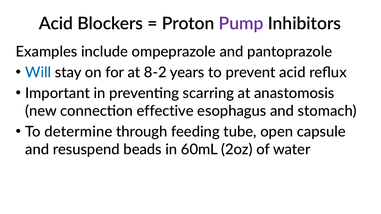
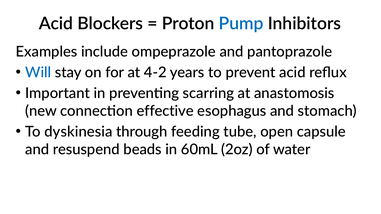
Pump colour: purple -> blue (241, 24)
8-2: 8-2 -> 4-2 (155, 73)
determine: determine -> dyskinesia (78, 132)
